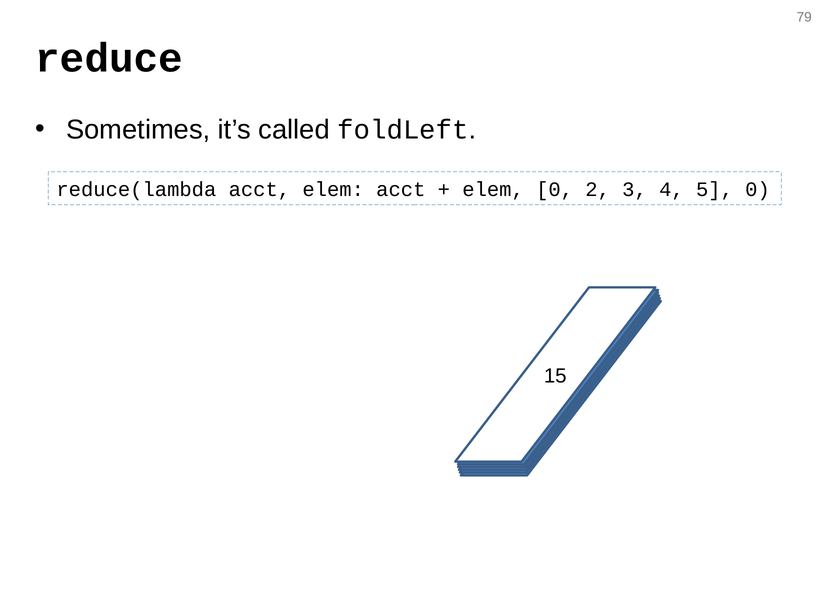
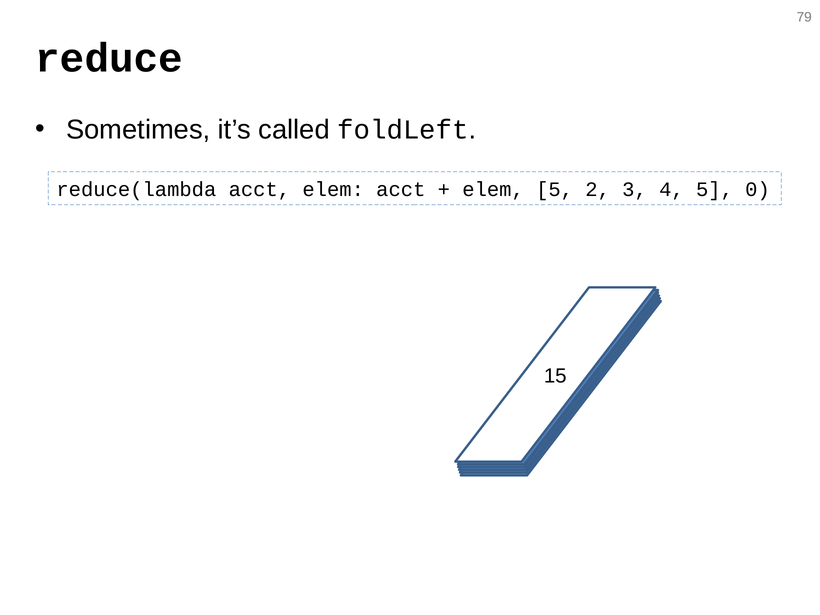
elem 0: 0 -> 5 (555, 190)
